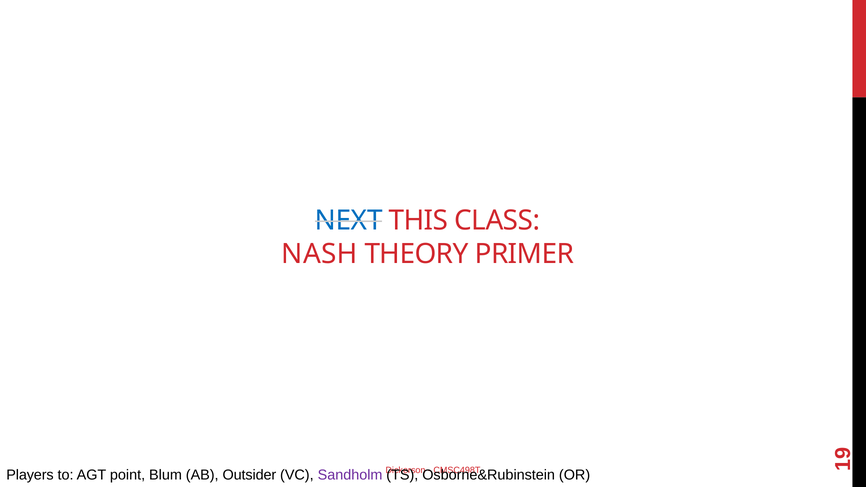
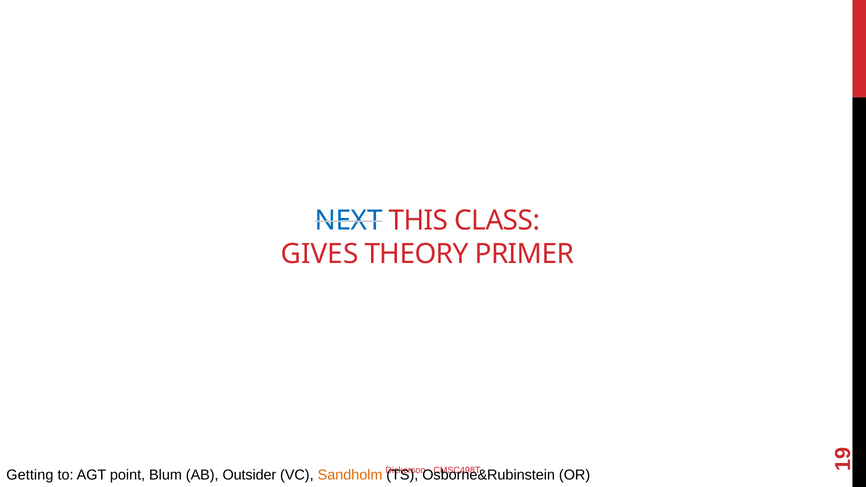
NASH: NASH -> GIVES (320, 254)
Players: Players -> Getting (30, 475)
Sandholm colour: purple -> orange (350, 475)
